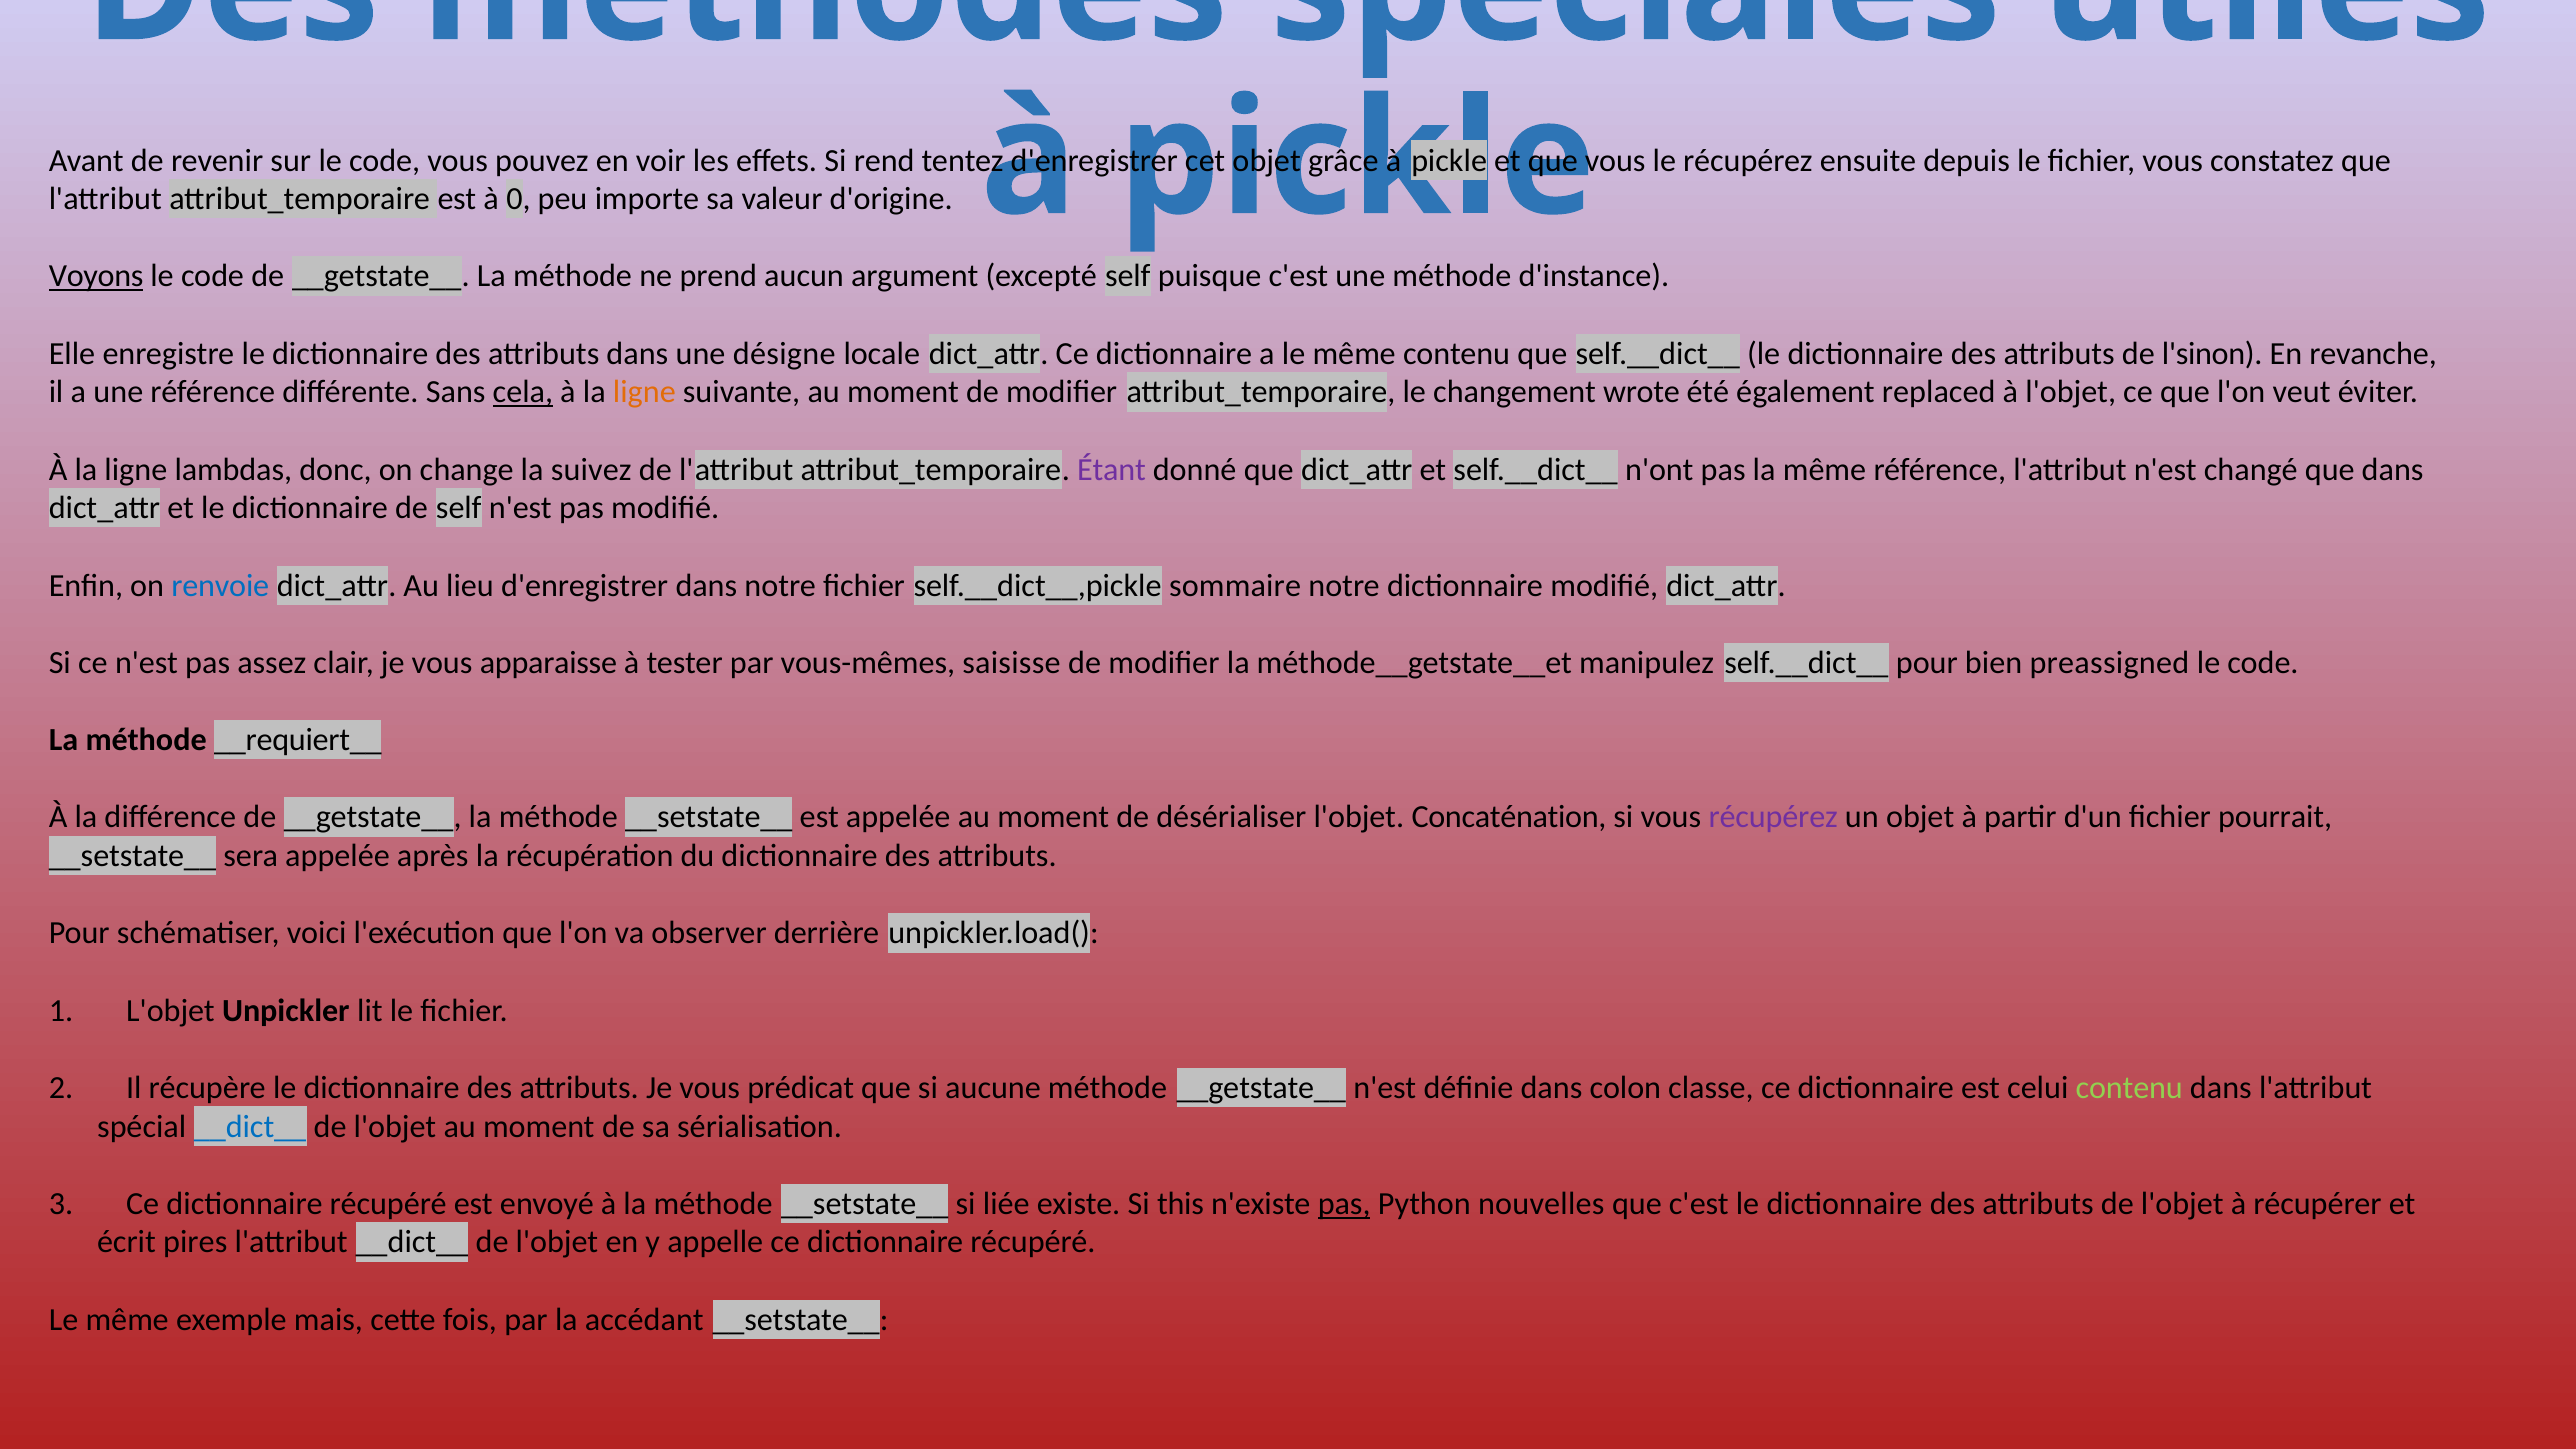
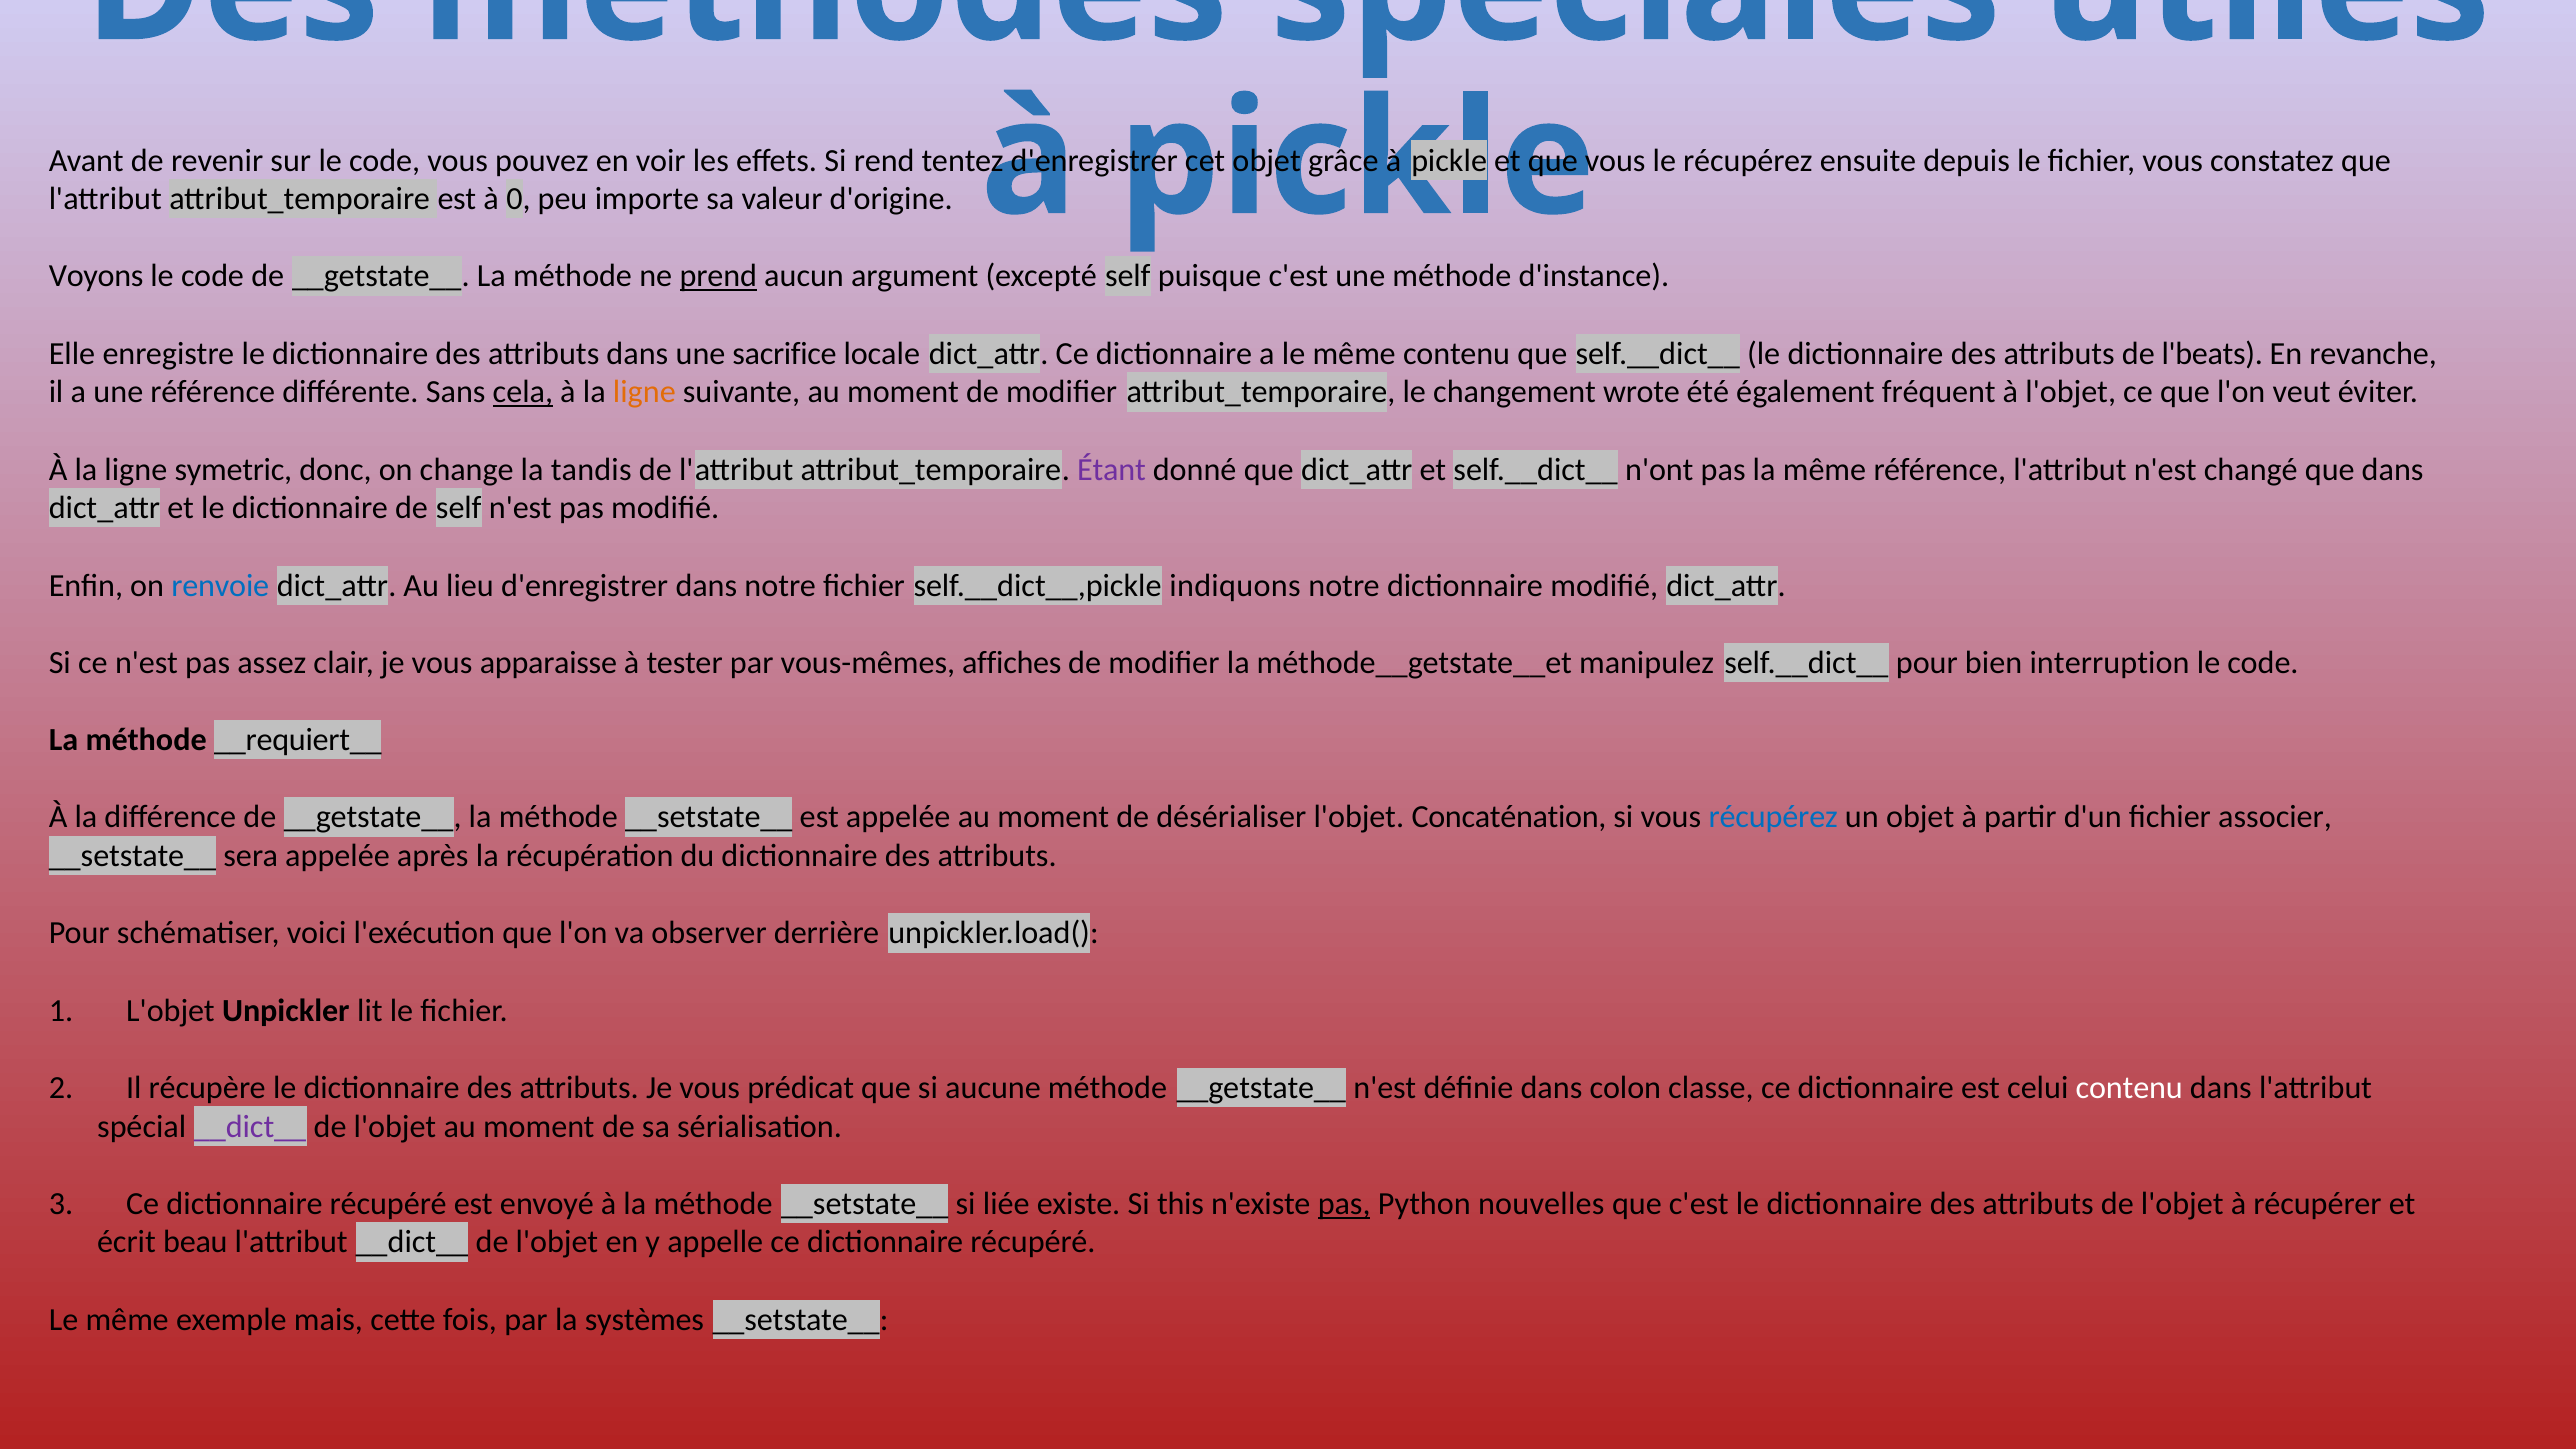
Voyons underline: present -> none (96, 276)
prend underline: none -> present (718, 276)
désigne: désigne -> sacrifice (785, 354)
l'sinon: l'sinon -> l'beats (2212, 354)
replaced: replaced -> fréquent (1939, 392)
lambdas: lambdas -> symetric (233, 470)
suivez: suivez -> tandis (591, 470)
sommaire: sommaire -> indiquons (1235, 585)
saisisse: saisisse -> affiches (1012, 663)
preassigned: preassigned -> interruption (2110, 663)
récupérez colour: purple -> blue (1773, 817)
pourrait: pourrait -> associer (2275, 817)
contenu colour: light green -> white (2129, 1088)
__dict__ colour: blue -> purple (250, 1126)
pires: pires -> beau (195, 1242)
accédant: accédant -> systèmes (644, 1320)
